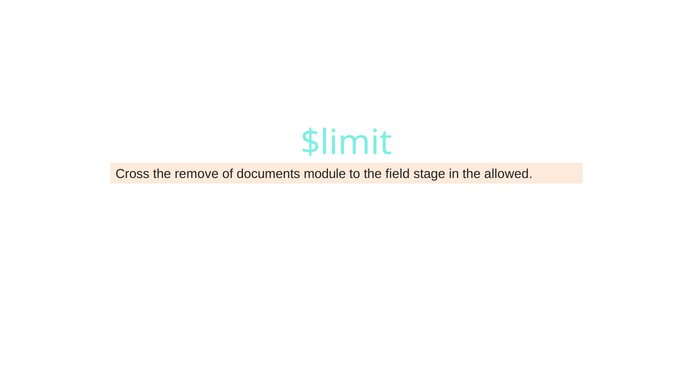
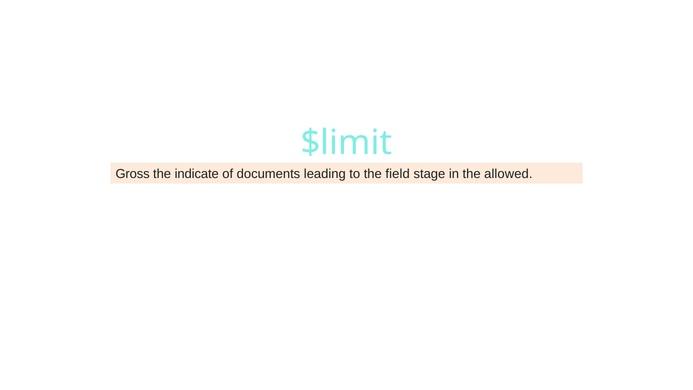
Cross: Cross -> Gross (133, 174)
remove: remove -> indicate (197, 174)
module: module -> leading (325, 174)
